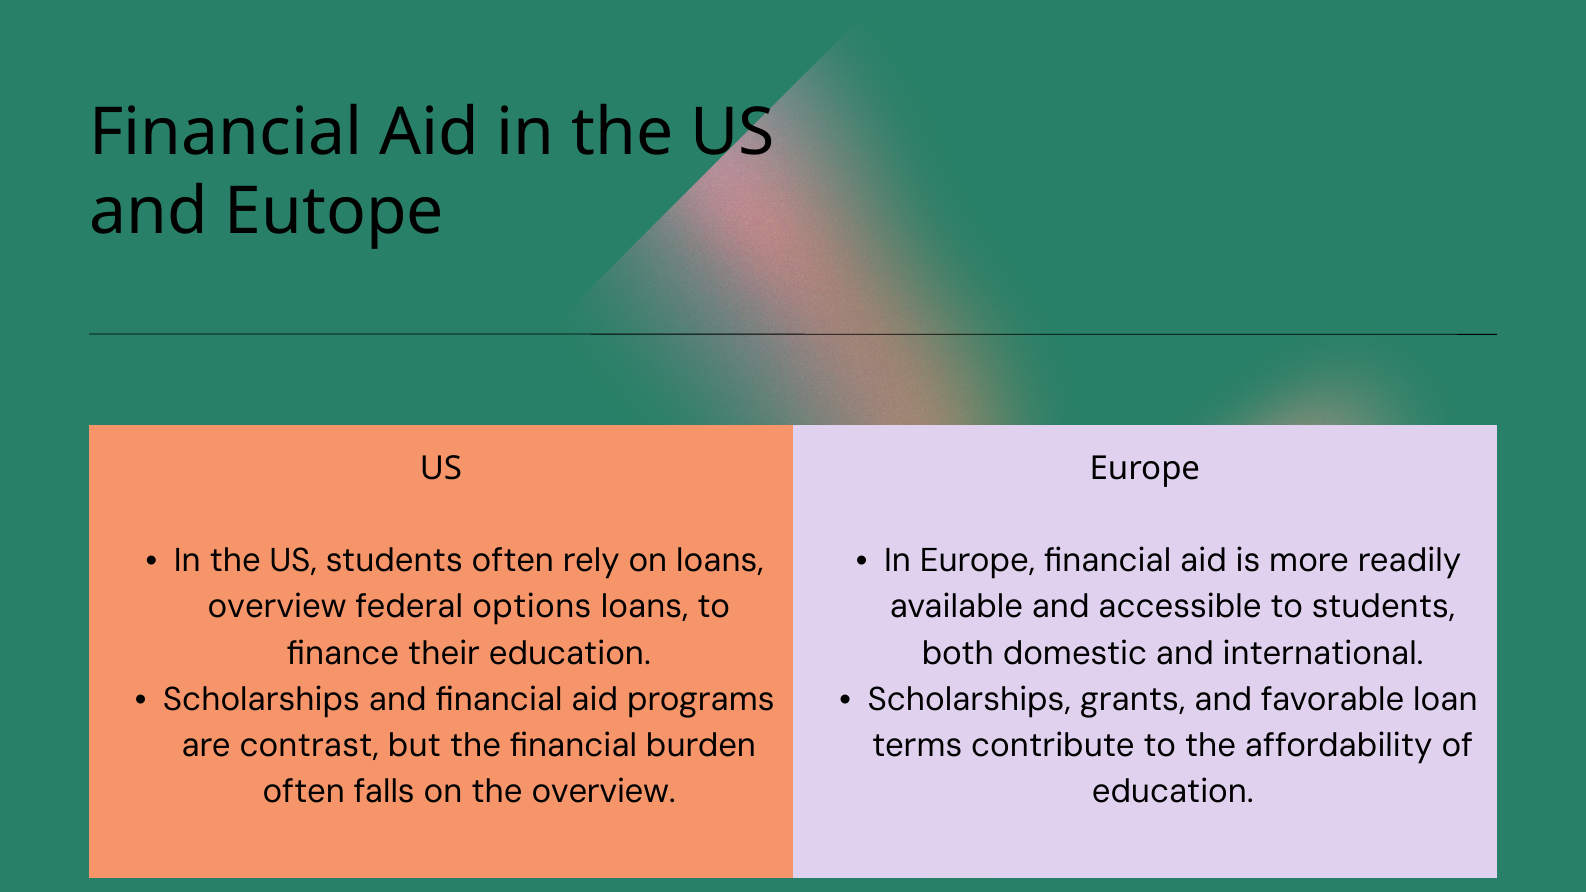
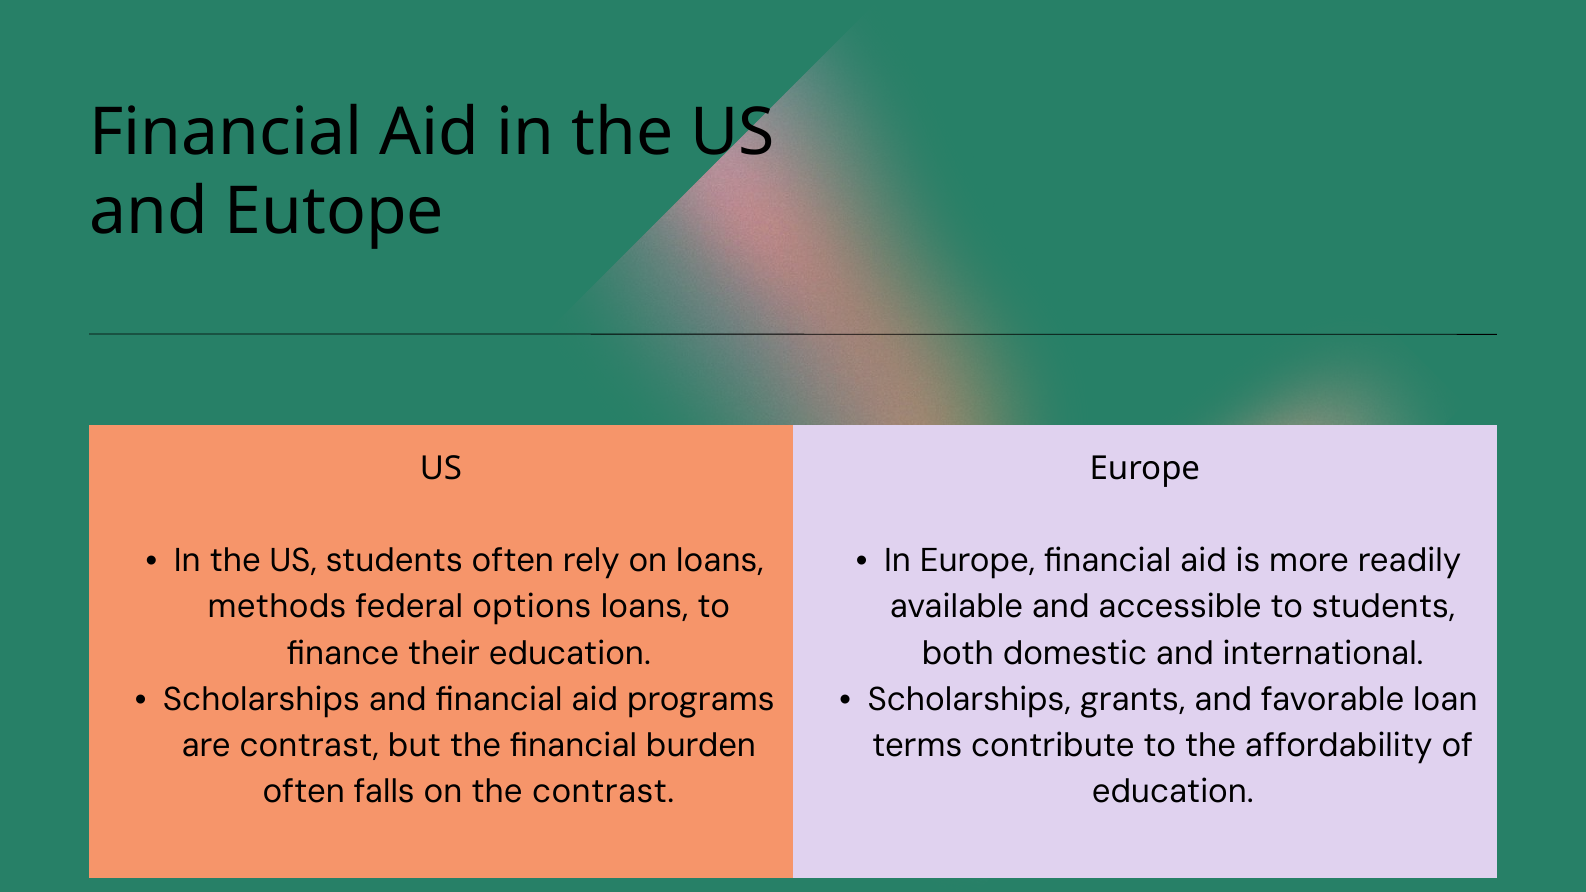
overview: overview -> methods (277, 607)
the overview: overview -> contrast (603, 792)
